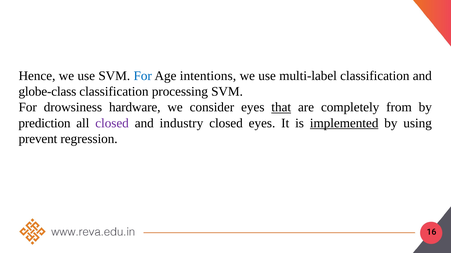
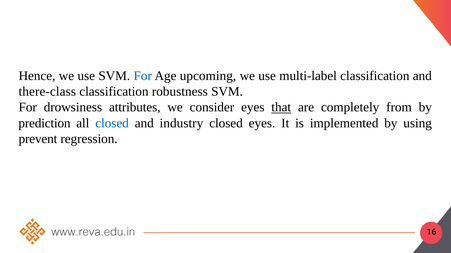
intentions: intentions -> upcoming (208, 76)
globe-class: globe-class -> there-class (47, 92)
processing: processing -> robustness (180, 92)
hardware: hardware -> attributes (135, 108)
closed colour: purple -> blue (112, 123)
implemented underline: present -> none (344, 123)
